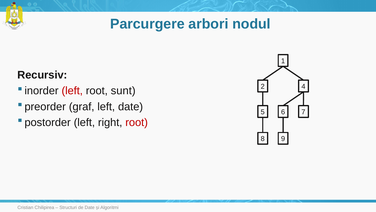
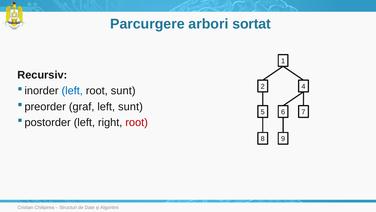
nodul: nodul -> sortat (252, 24)
left colour: red -> blue (72, 91)
left date: date -> sunt (130, 106)
